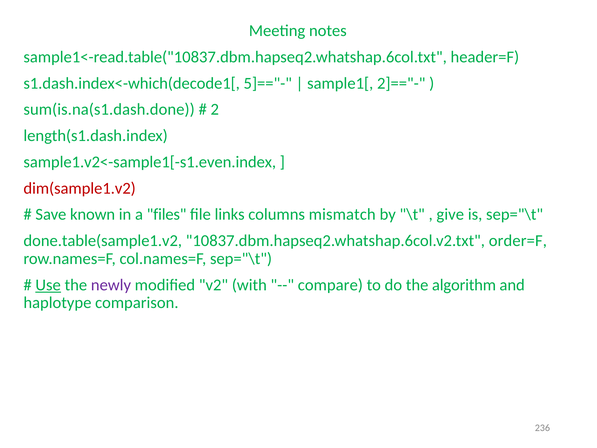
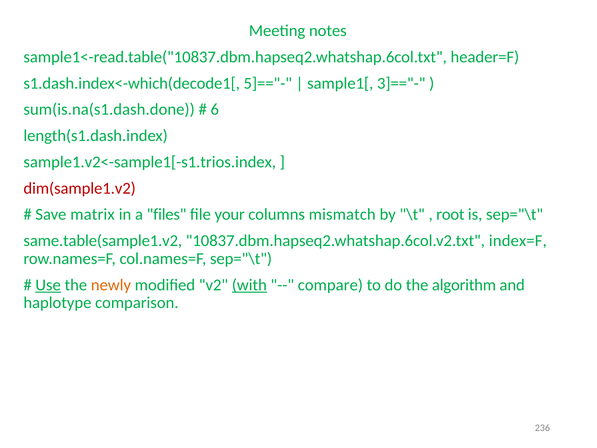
2]=="-: 2]=="- -> 3]=="- (401, 83)
2: 2 -> 6 (215, 109)
sample1.v2<-sample1[-s1.even.index: sample1.v2<-sample1[-s1.even.index -> sample1.v2<-sample1[-s1.trios.index (150, 162)
known: known -> matrix (92, 214)
links: links -> your (230, 214)
give: give -> root (450, 214)
done.table(sample1.v2: done.table(sample1.v2 -> same.table(sample1.v2 (103, 241)
order=F: order=F -> index=F (518, 241)
newly colour: purple -> orange (111, 285)
with underline: none -> present (249, 285)
